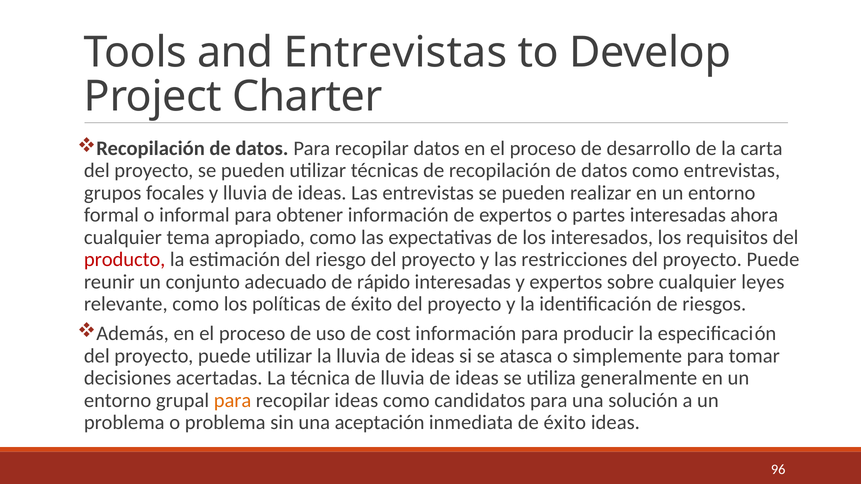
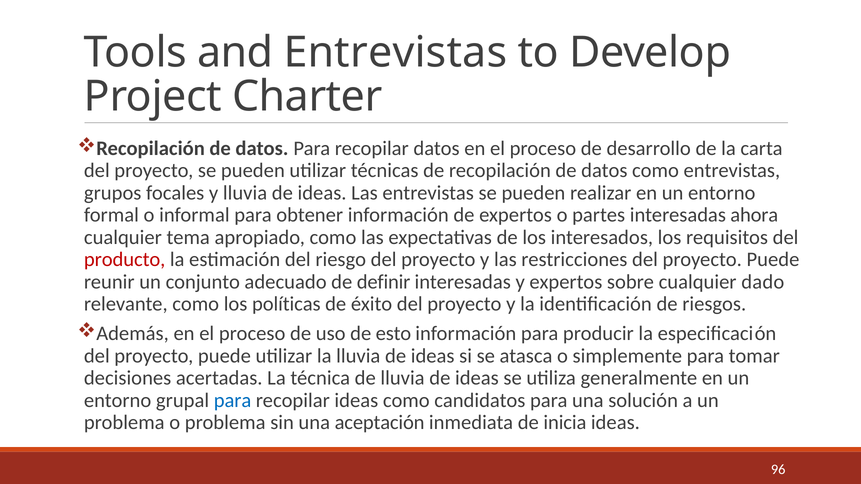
rápido: rápido -> definir (384, 282)
leyes: leyes -> dado (763, 282)
cost: cost -> esto (393, 334)
para colour: orange -> blue (233, 400)
inmediata de éxito: éxito -> inicia (565, 423)
